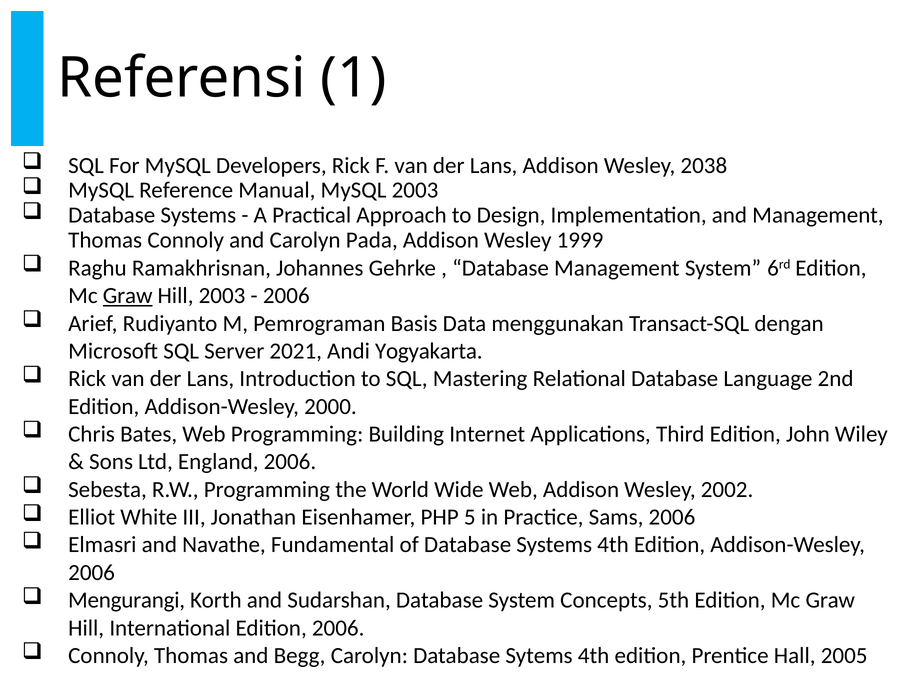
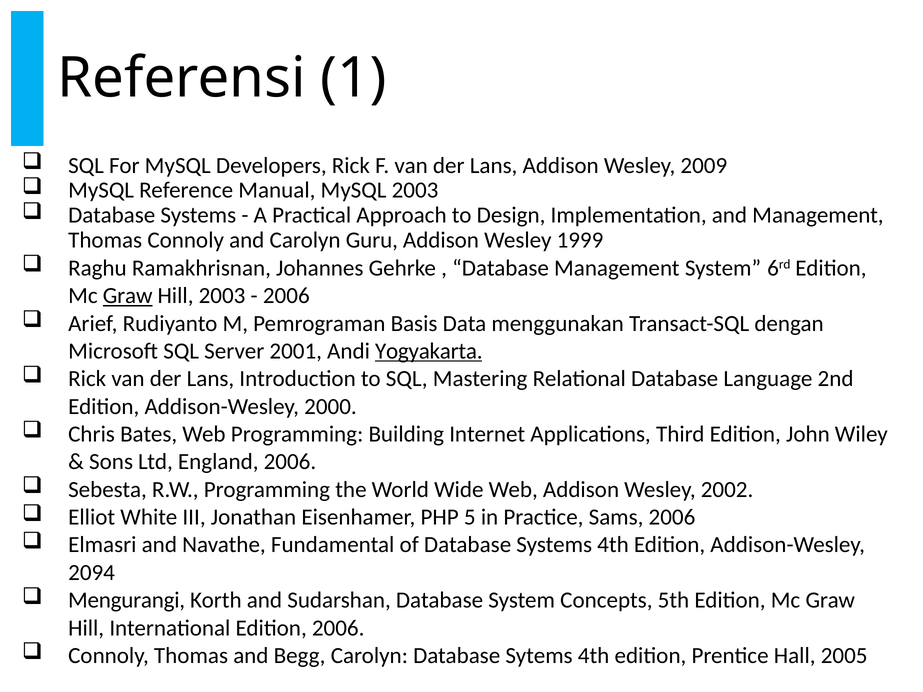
2038: 2038 -> 2009 (704, 166)
Pada: Pada -> Guru (372, 240)
2021: 2021 -> 2001 (296, 351)
Yogyakarta underline: none -> present (429, 351)
2006: 2006 -> 2094 (92, 573)
